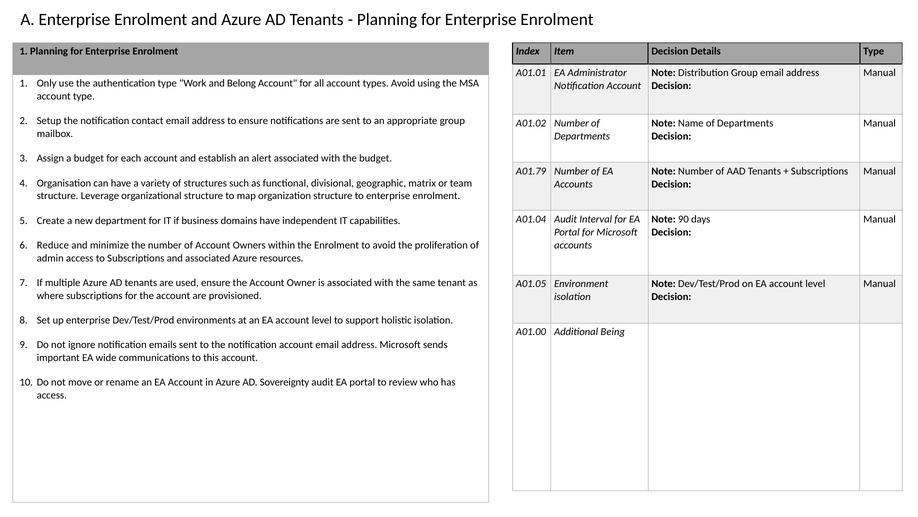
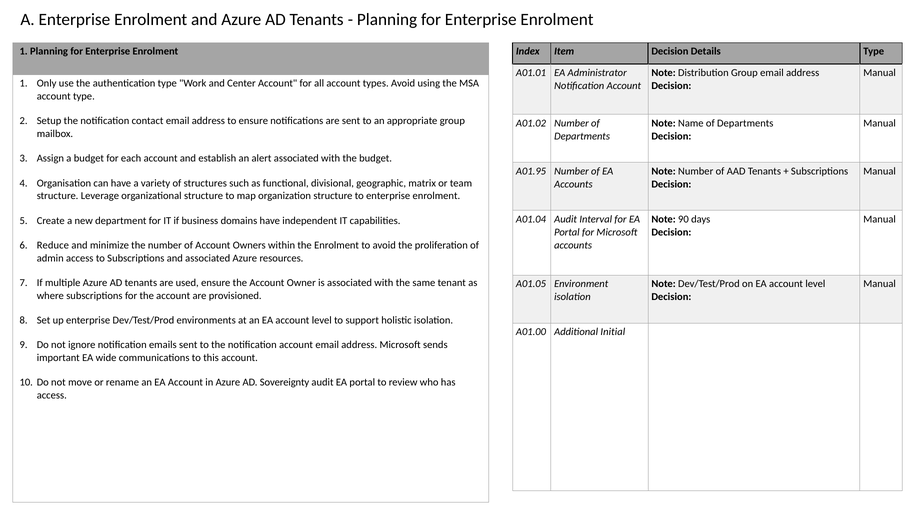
Belong: Belong -> Center (241, 83)
A01.79: A01.79 -> A01.95 (531, 171)
Being: Being -> Initial (613, 332)
